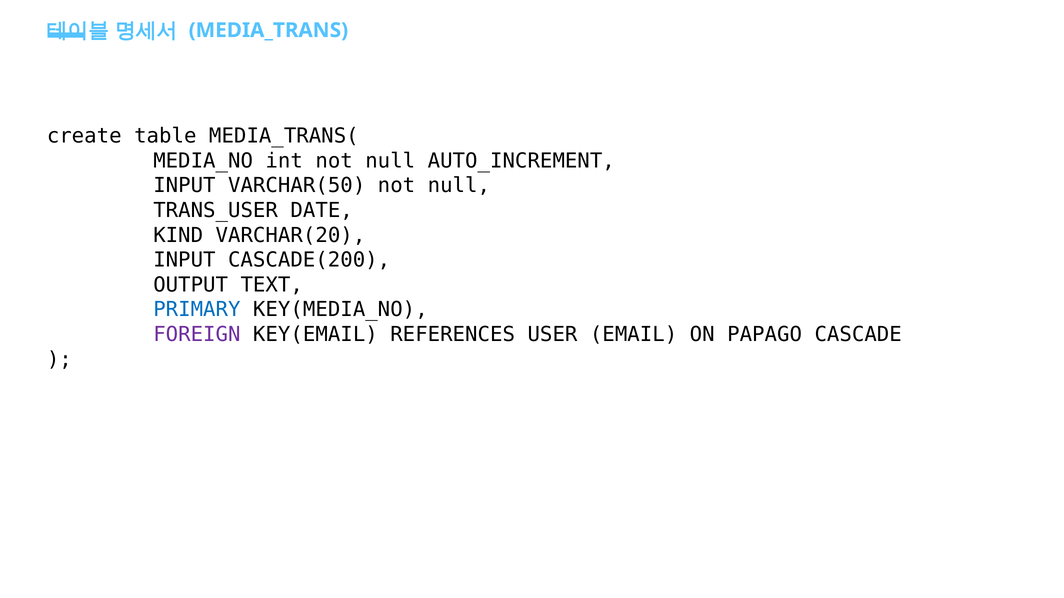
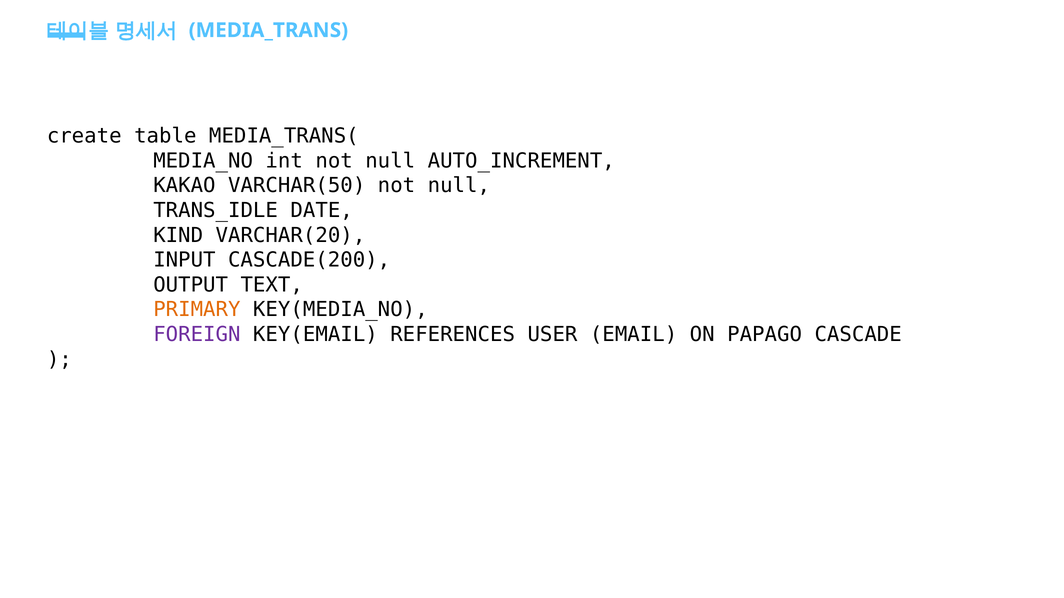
INPUT: INPUT -> KAKAO (184, 186)
TRANS_USER: TRANS_USER -> TRANS_IDLE (216, 211)
PRIMARY colour: blue -> orange (197, 310)
